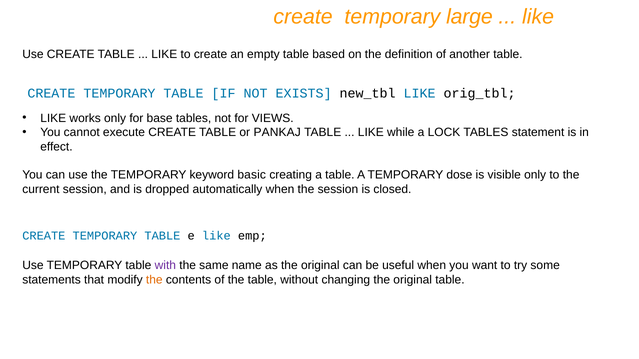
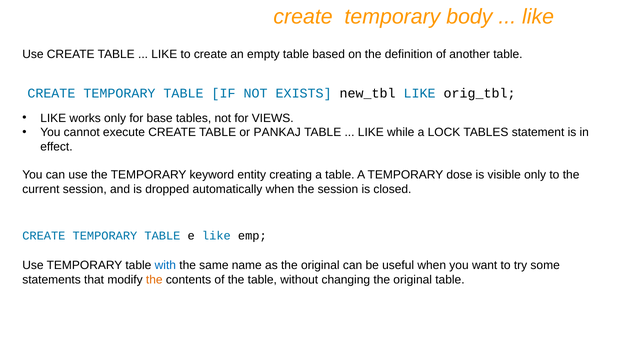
large: large -> body (469, 17)
basic: basic -> entity (252, 175)
with colour: purple -> blue (165, 266)
